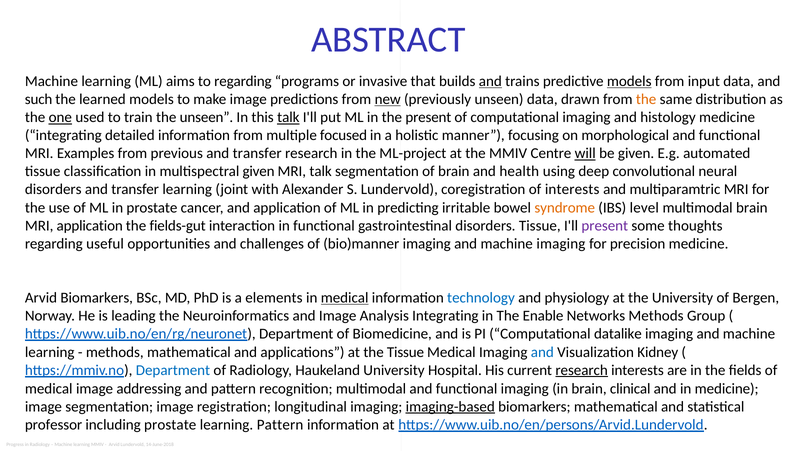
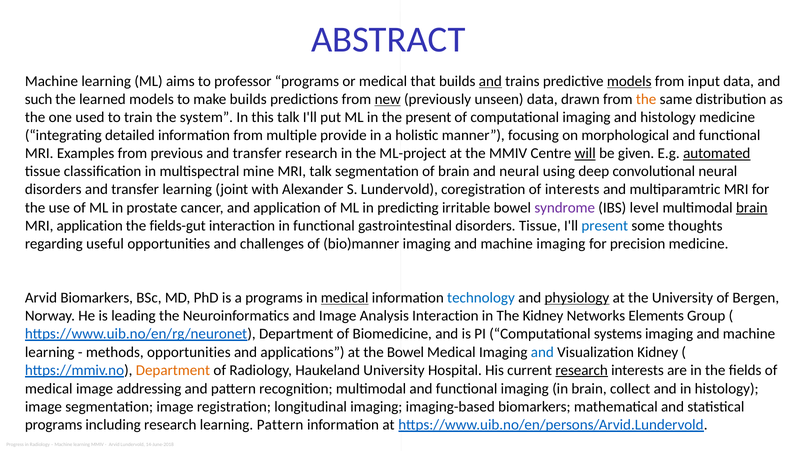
to regarding: regarding -> professor (243, 81)
or invasive: invasive -> medical (383, 81)
make image: image -> builds (248, 99)
one underline: present -> none (60, 117)
the unseen: unseen -> system (206, 117)
talk underline: present -> none (288, 117)
focused: focused -> provide (343, 135)
automated underline: none -> present (717, 153)
multispectral given: given -> mine (258, 172)
and health: health -> neural (519, 172)
syndrome colour: orange -> purple (565, 208)
brain underline: none -> present (752, 208)
present colour: purple -> blue (605, 226)
a elements: elements -> programs (274, 298)
physiology underline: none -> present (577, 298)
Analysis Integrating: Integrating -> Interaction (445, 316)
The Enable: Enable -> Kidney (543, 316)
Networks Methods: Methods -> Elements (656, 316)
datalike: datalike -> systems (618, 334)
methods mathematical: mathematical -> opportunities (189, 352)
the Tissue: Tissue -> Bowel (405, 352)
Department colour: blue -> orange (173, 370)
clinical: clinical -> collect (630, 389)
in medicine: medicine -> histology (727, 389)
imaging-based underline: present -> none (450, 407)
professor: professor -> programs (54, 425)
including prostate: prostate -> research (170, 425)
